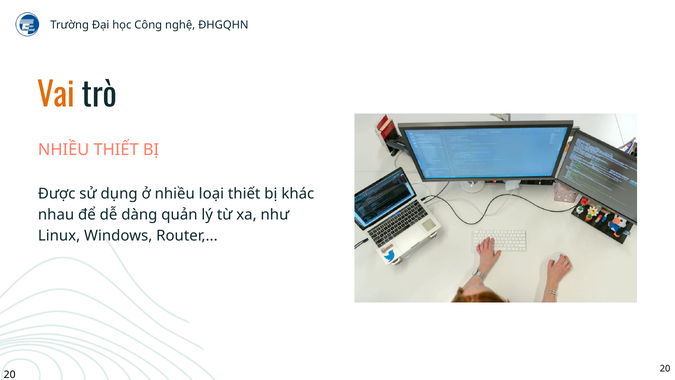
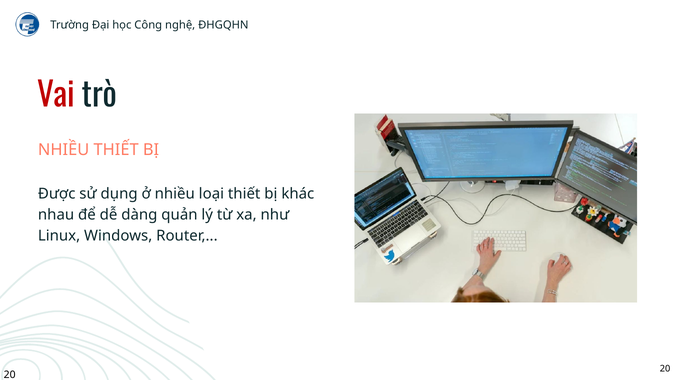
Vai colour: orange -> red (56, 96)
